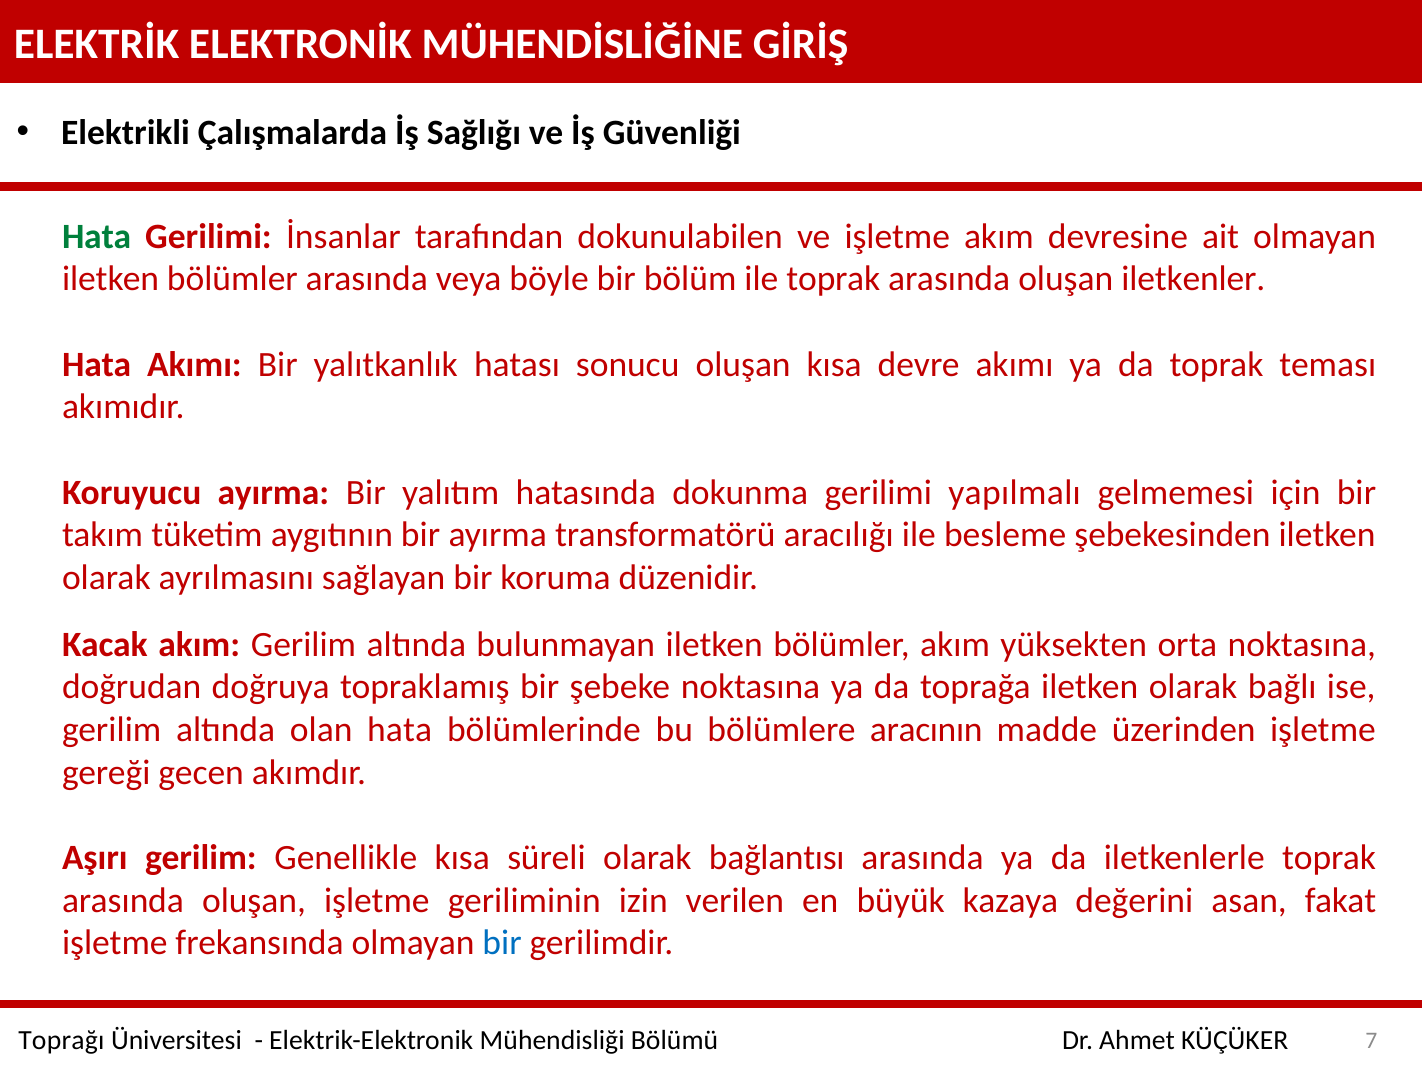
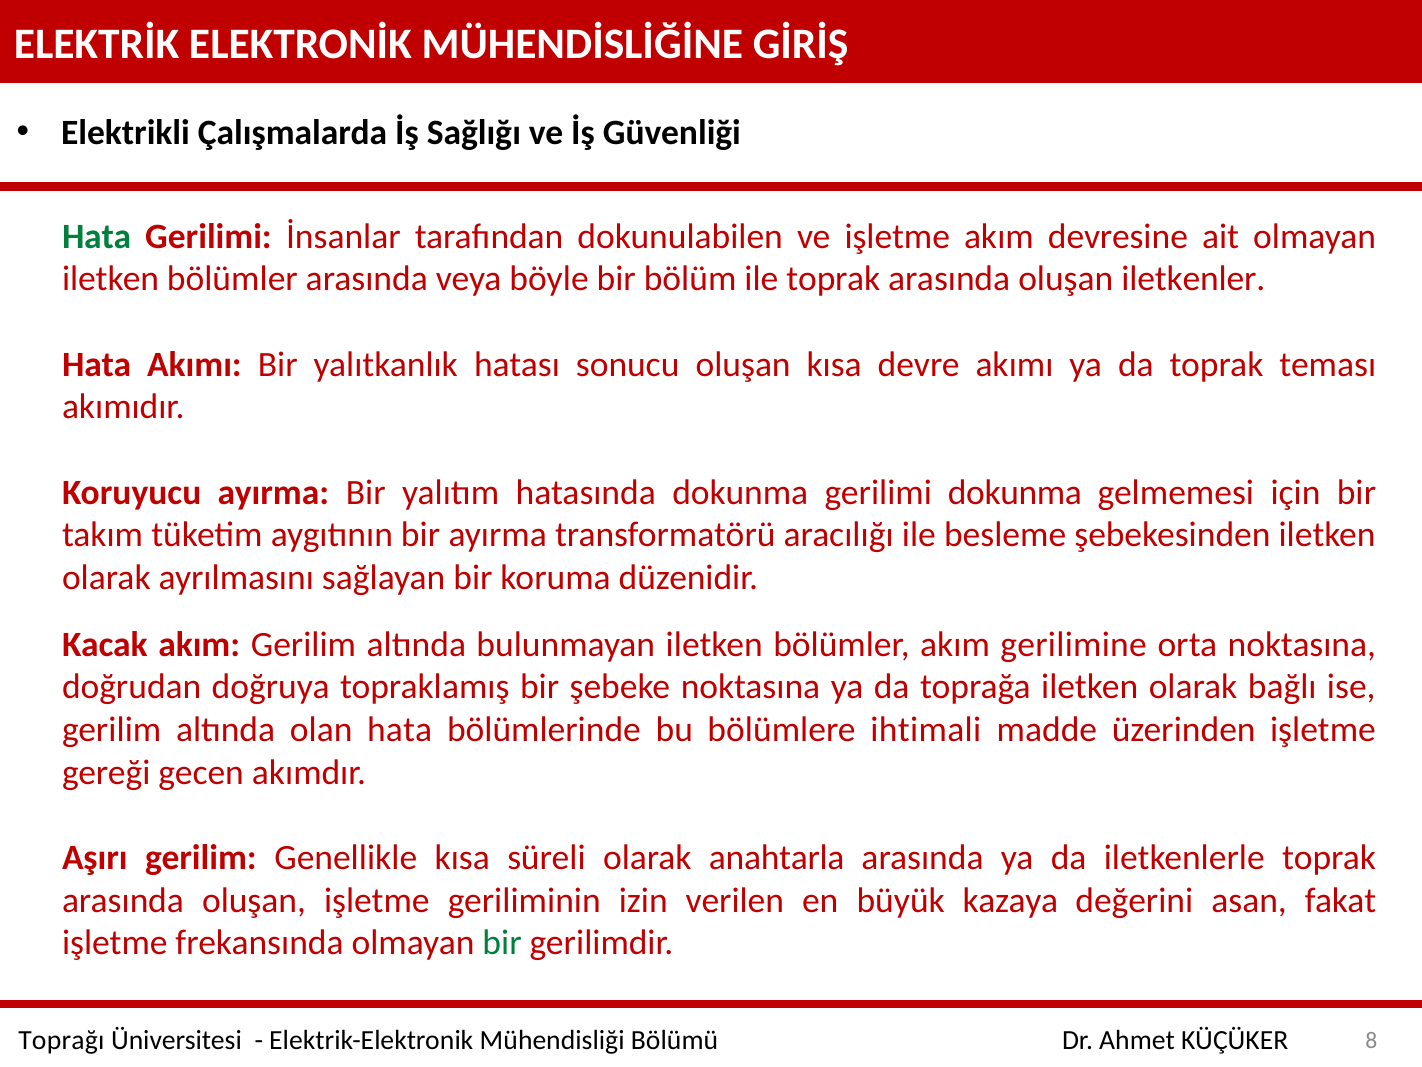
gerilimi yapılmalı: yapılmalı -> dokunma (1015, 492)
yüksekten: yüksekten -> gerilimine (1074, 644)
aracının: aracının -> ihtimali (926, 729)
bağlantısı: bağlantısı -> anahtarla (777, 857)
bir colour: blue -> green (502, 943)
7: 7 -> 8 (1371, 1040)
